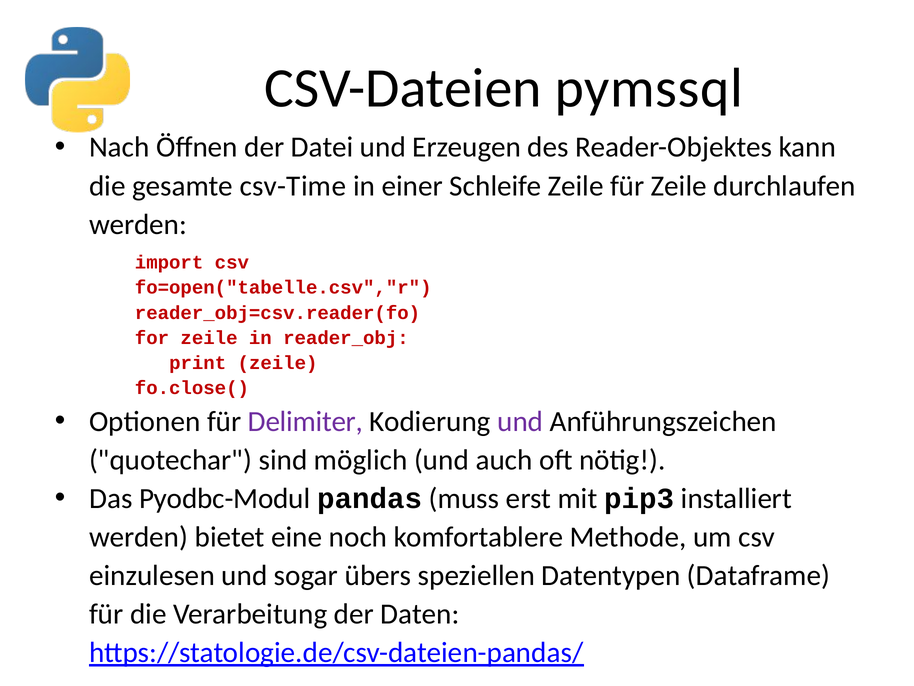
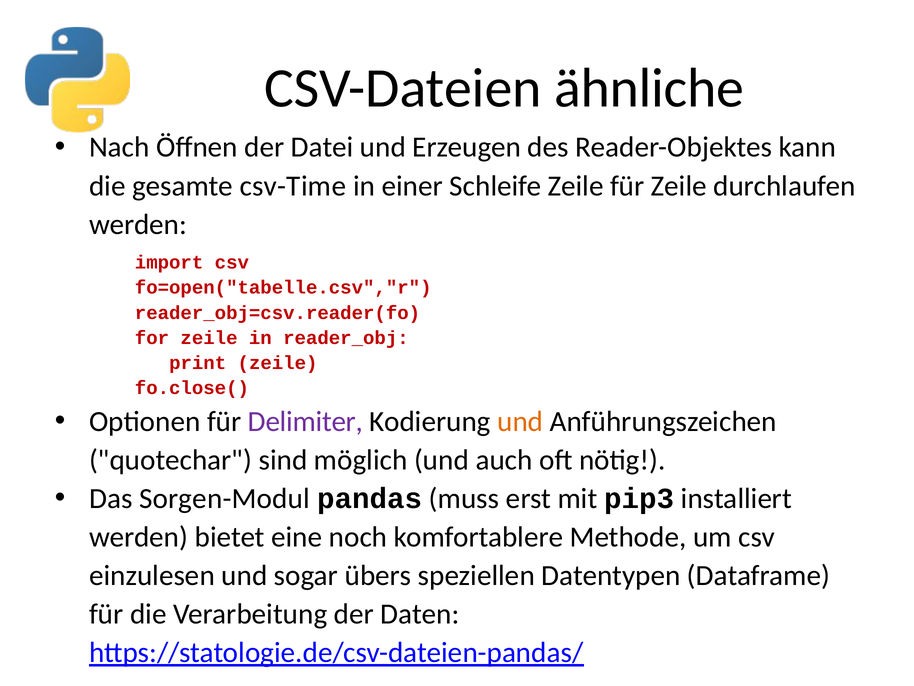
pymssql: pymssql -> ähnliche (649, 88)
und colour: purple -> orange (520, 421)
Pyodbc-Modul: Pyodbc-Modul -> Sorgen-Modul (224, 498)
